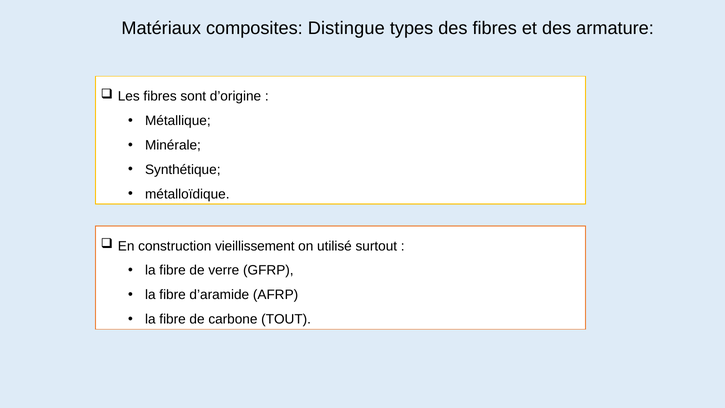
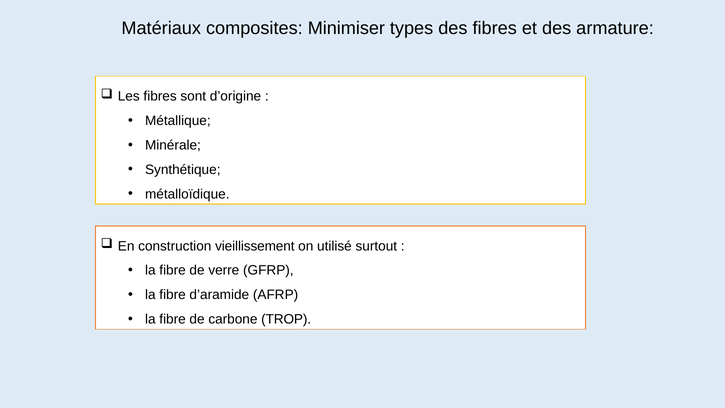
Distingue: Distingue -> Minimiser (346, 28)
TOUT: TOUT -> TROP (286, 319)
